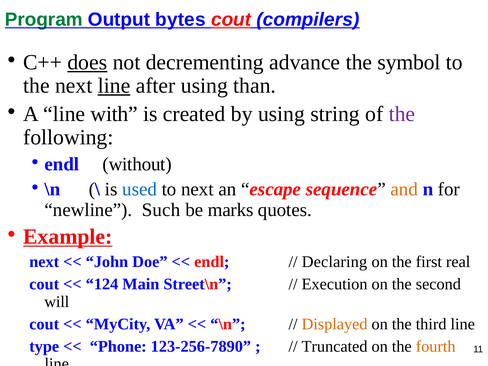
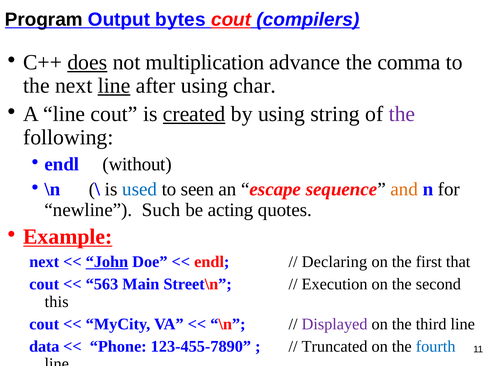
Program colour: green -> black (44, 20)
decrementing: decrementing -> multiplication (205, 62)
symbol: symbol -> comma (409, 62)
than: than -> char (255, 86)
line with: with -> cout (114, 114)
created underline: none -> present (194, 114)
to next: next -> seen (197, 189)
marks: marks -> acting (231, 210)
John underline: none -> present (107, 262)
real: real -> that (458, 262)
124: 124 -> 563 (102, 284)
will: will -> this (57, 302)
Displayed colour: orange -> purple (335, 324)
type: type -> data (44, 346)
123-256-7890: 123-256-7890 -> 123-455-7890 (201, 346)
fourth colour: orange -> blue (436, 346)
